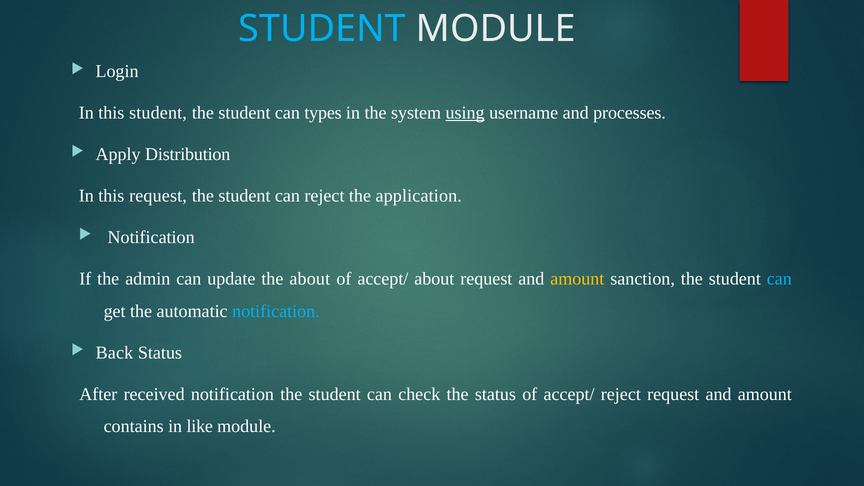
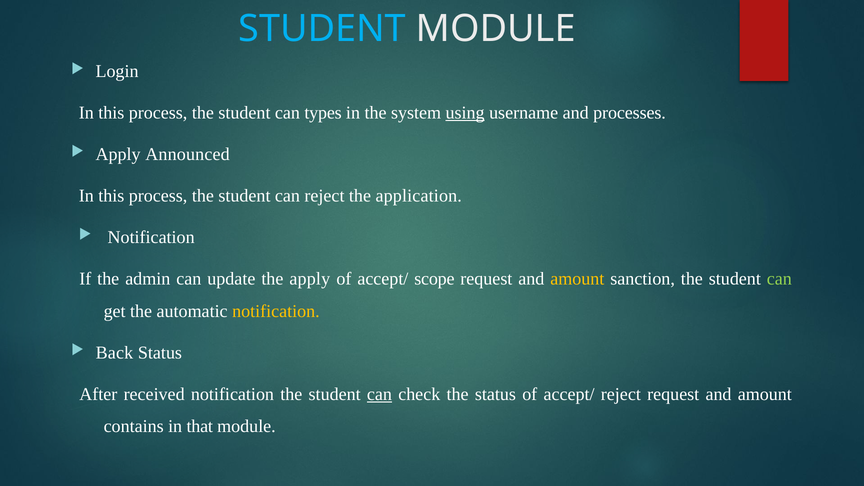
student: student -> process (158, 113)
Distribution: Distribution -> Announced (188, 154)
request: request -> process (158, 196)
the about: about -> apply (310, 279)
accept/ about: about -> scope (434, 279)
can colour: light blue -> light green (779, 279)
notification colour: light blue -> yellow (276, 311)
can underline: none -> present (379, 394)
like: like -> that (200, 427)
